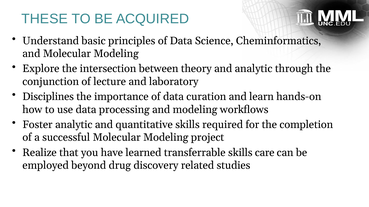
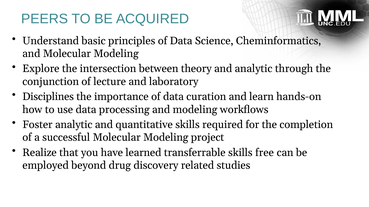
THESE: THESE -> PEERS (45, 19)
care: care -> free (265, 153)
